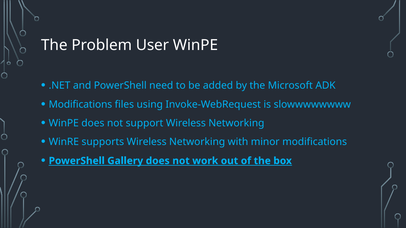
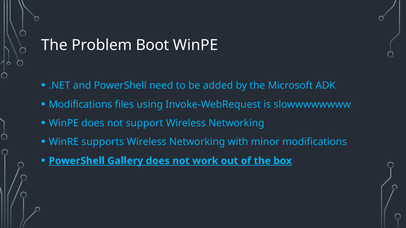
User: User -> Boot (152, 45)
